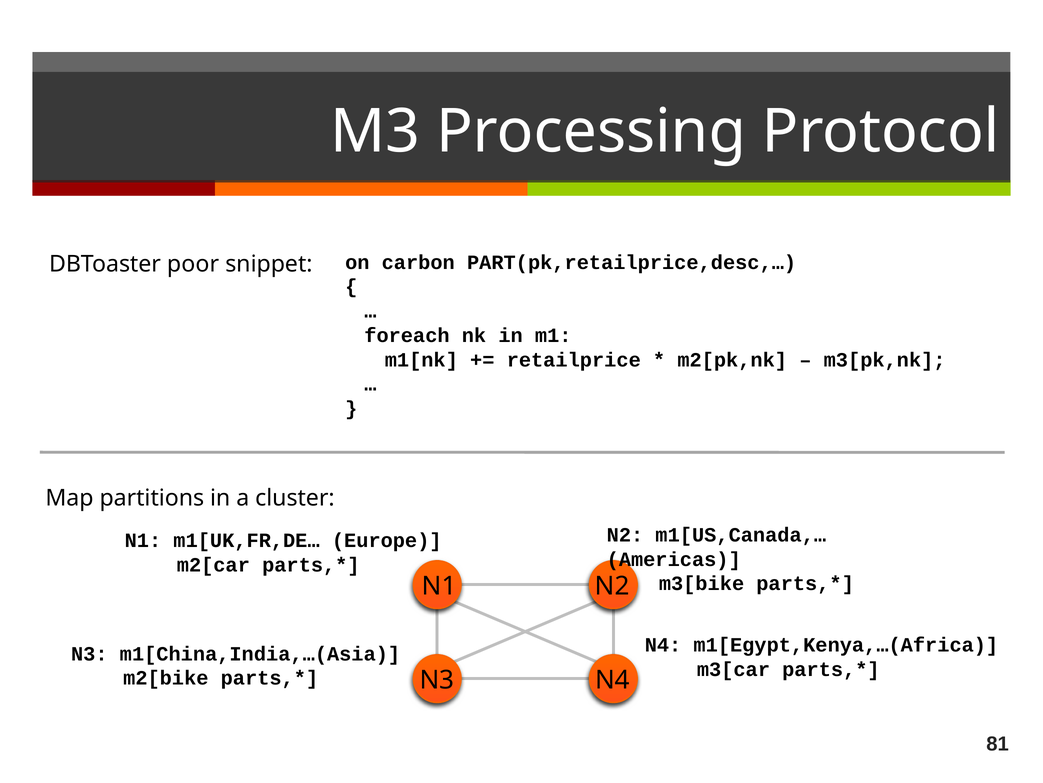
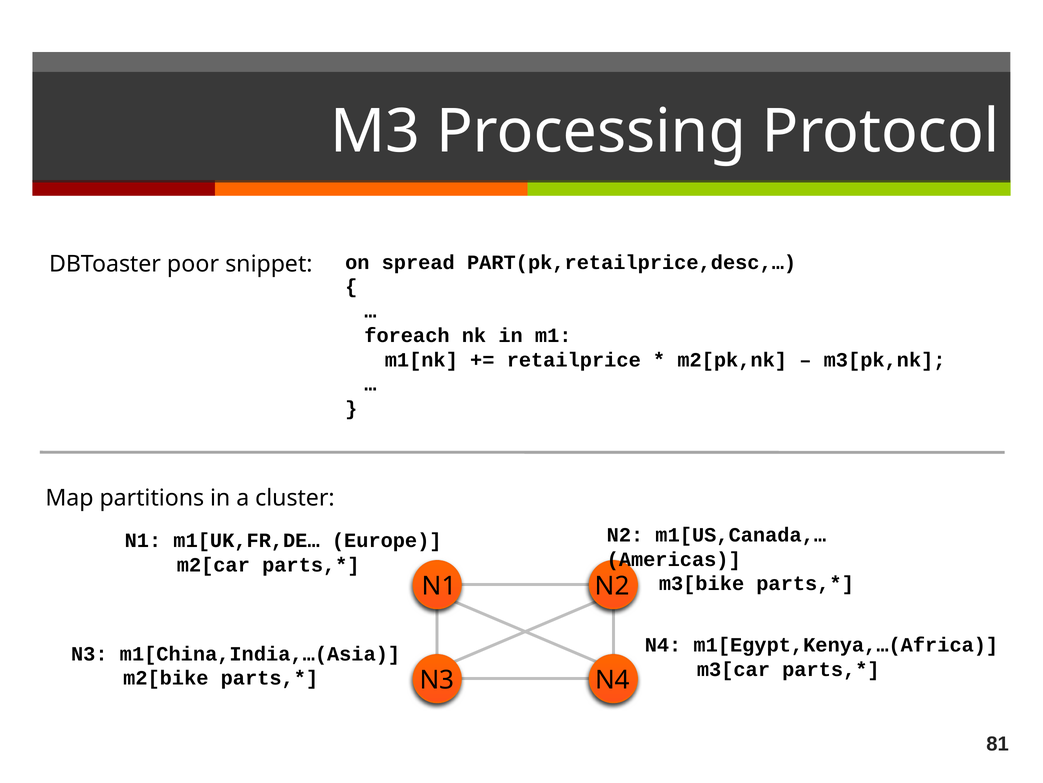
carbon: carbon -> spread (418, 262)
